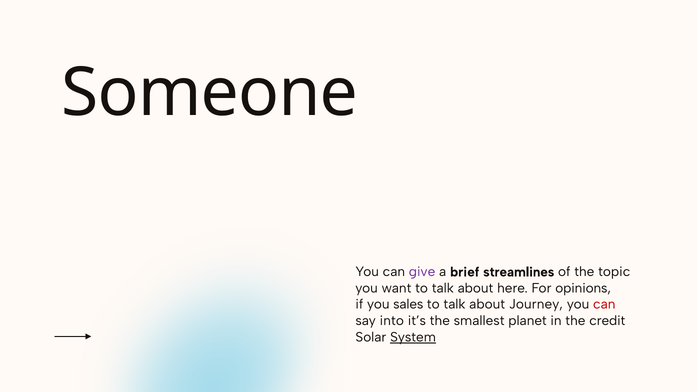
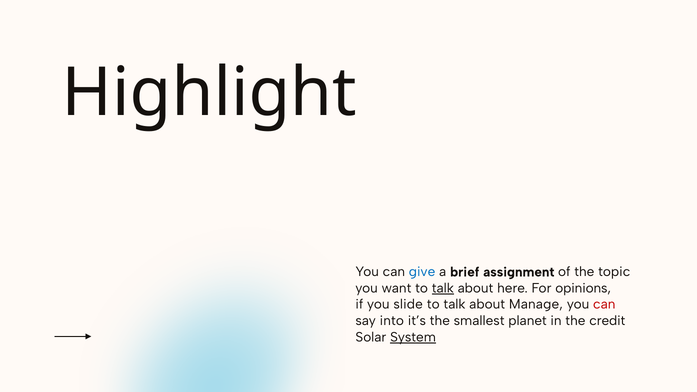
Someone: Someone -> Highlight (209, 93)
give colour: purple -> blue (422, 272)
streamlines: streamlines -> assignment (519, 272)
talk underline: none -> present (443, 288)
sales: sales -> slide (408, 305)
Journey: Journey -> Manage (536, 305)
